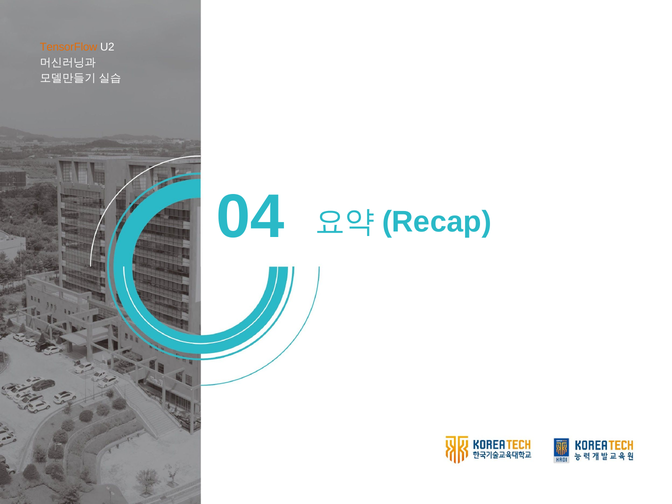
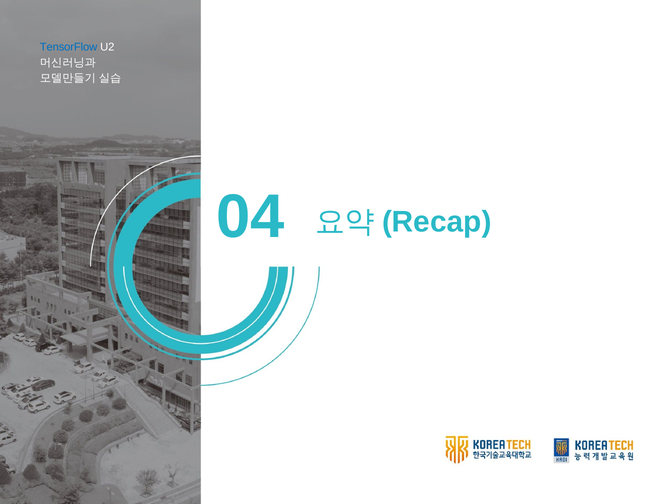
TensorFlow colour: orange -> blue (69, 47)
